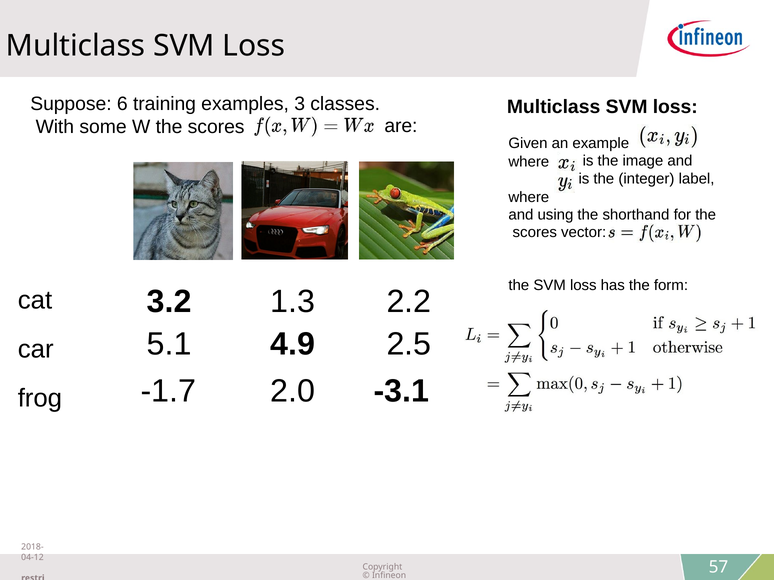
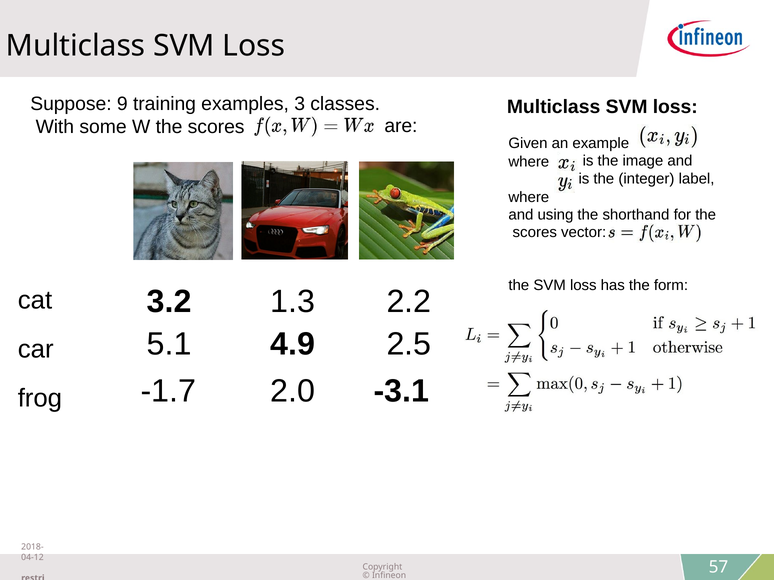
6: 6 -> 9 (122, 104)
